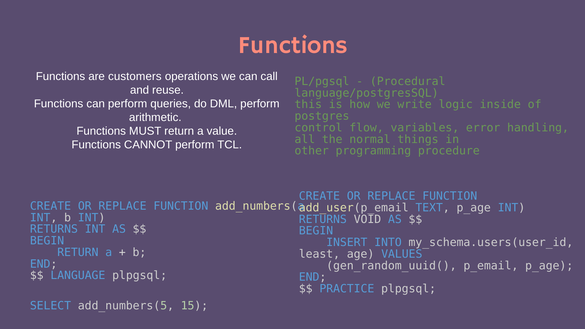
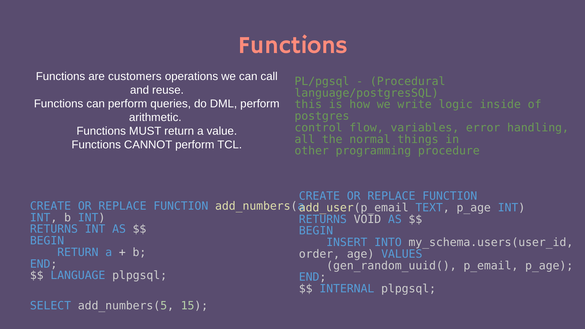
least: least -> order (319, 254)
PRACTICE: PRACTICE -> INTERNAL (347, 289)
